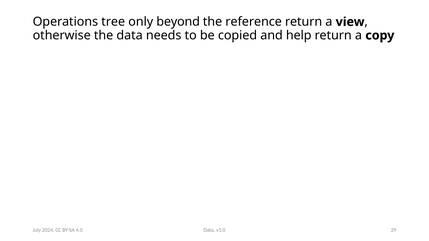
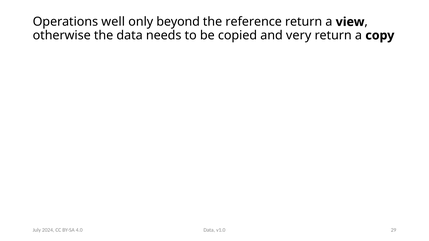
tree: tree -> well (113, 22)
help: help -> very (299, 35)
